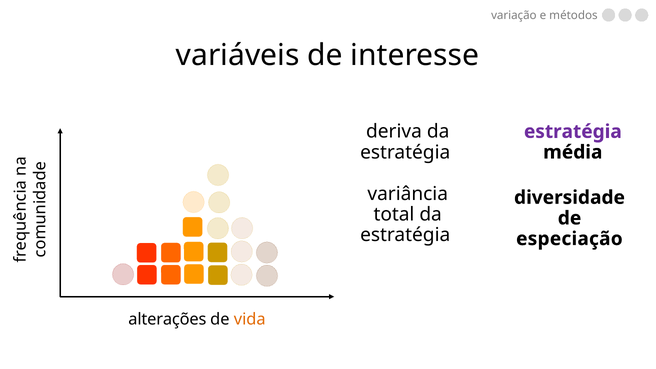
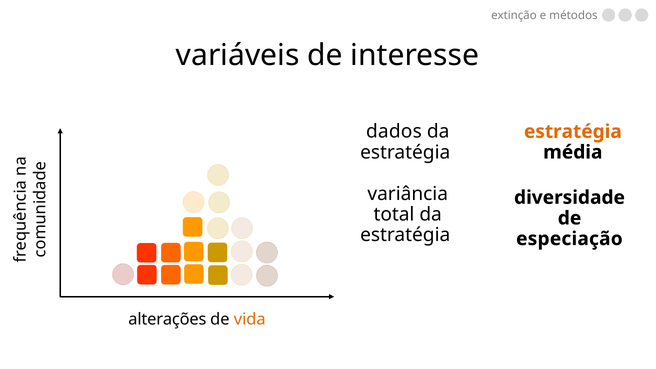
variação: variação -> extinção (514, 15)
deriva: deriva -> dados (394, 132)
estratégia colour: purple -> orange (573, 132)
